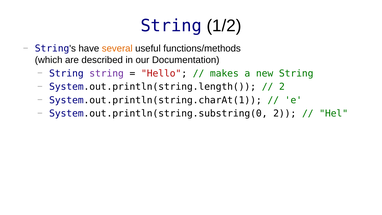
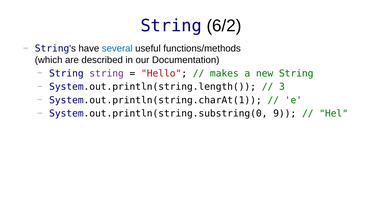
1/2: 1/2 -> 6/2 (224, 26)
several colour: orange -> blue (117, 49)
2: 2 -> 3 (282, 87)
System.out.println(string.substring(0 2: 2 -> 9 (285, 113)
